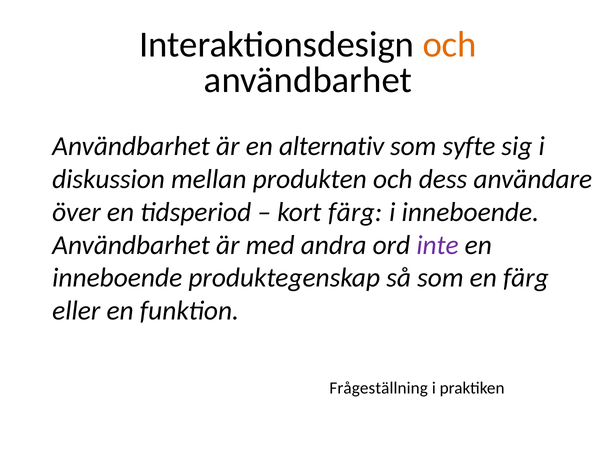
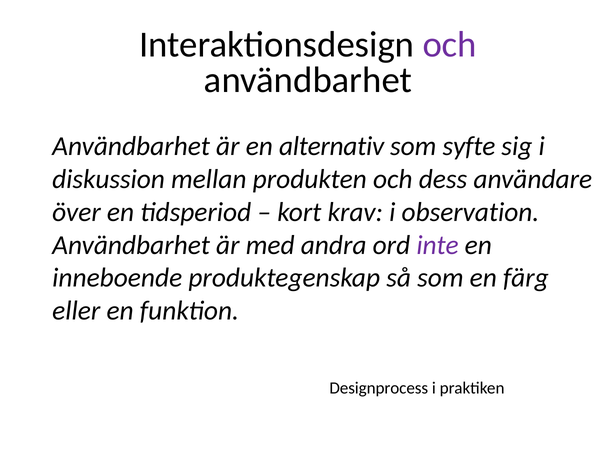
och colour: orange -> purple (450, 45)
kort färg: färg -> krav (355, 212)
i inneboende: inneboende -> observation (470, 212)
Frågeställning: Frågeställning -> Designprocess (379, 388)
